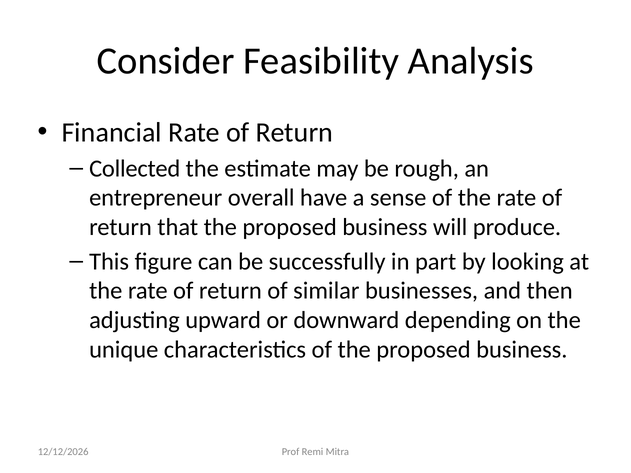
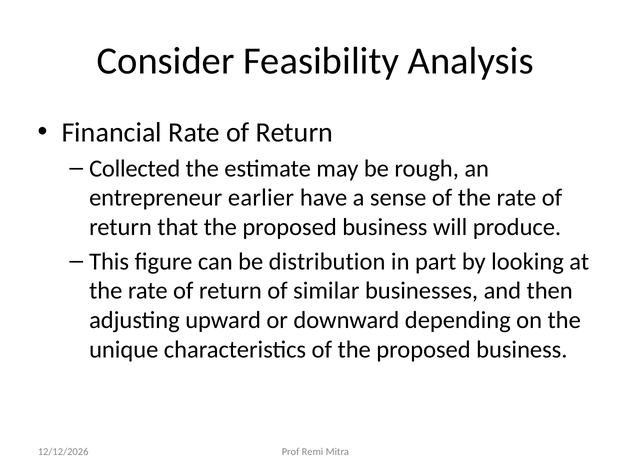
overall: overall -> earlier (261, 198)
successfully: successfully -> distribution (327, 262)
